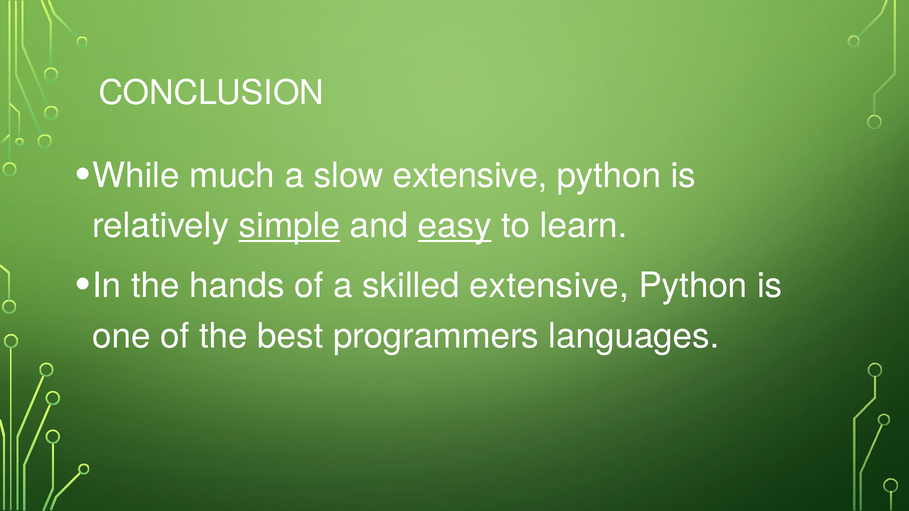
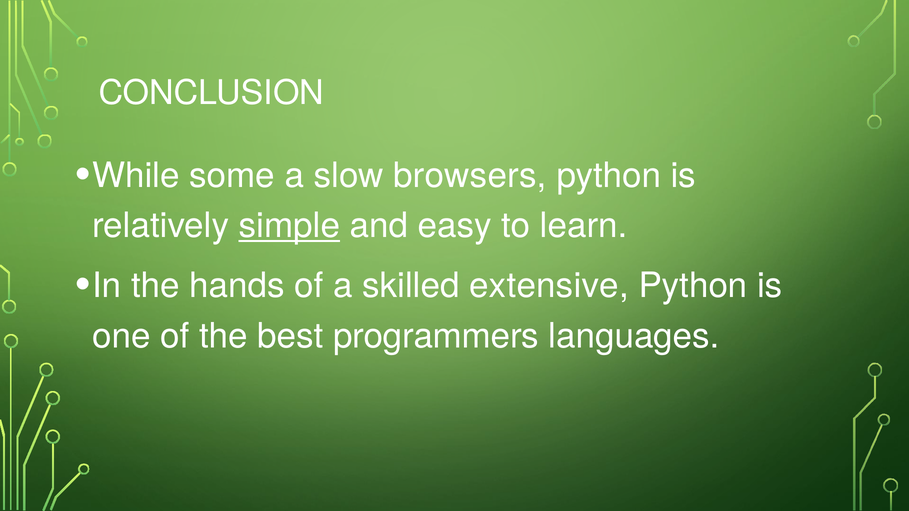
much: much -> some (232, 176)
slow extensive: extensive -> browsers (470, 176)
easy underline: present -> none (455, 226)
